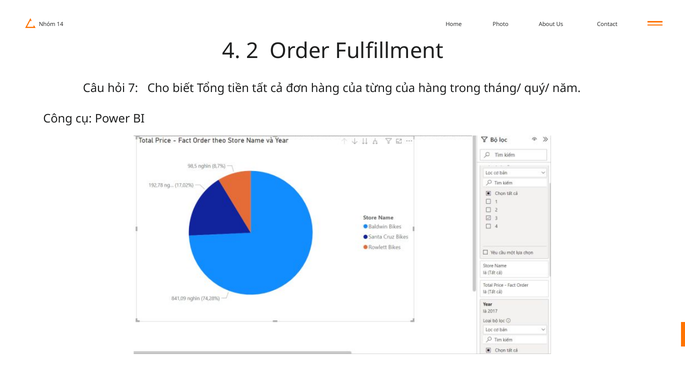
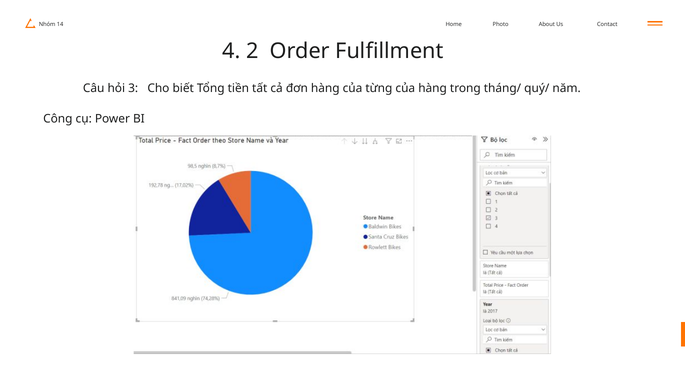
7: 7 -> 3 (133, 88)
